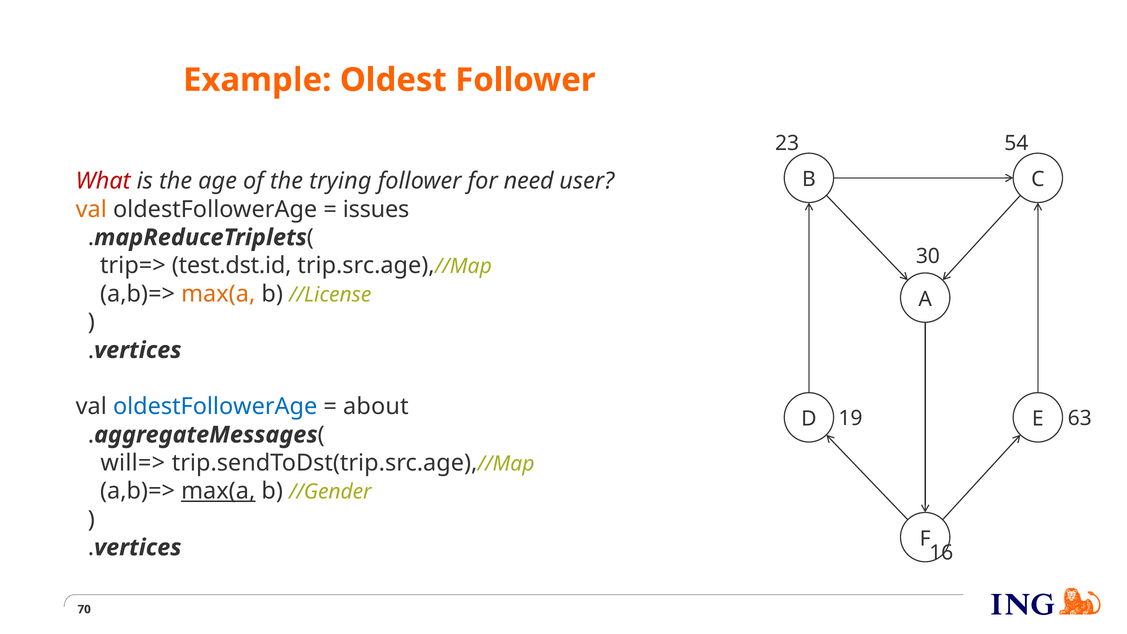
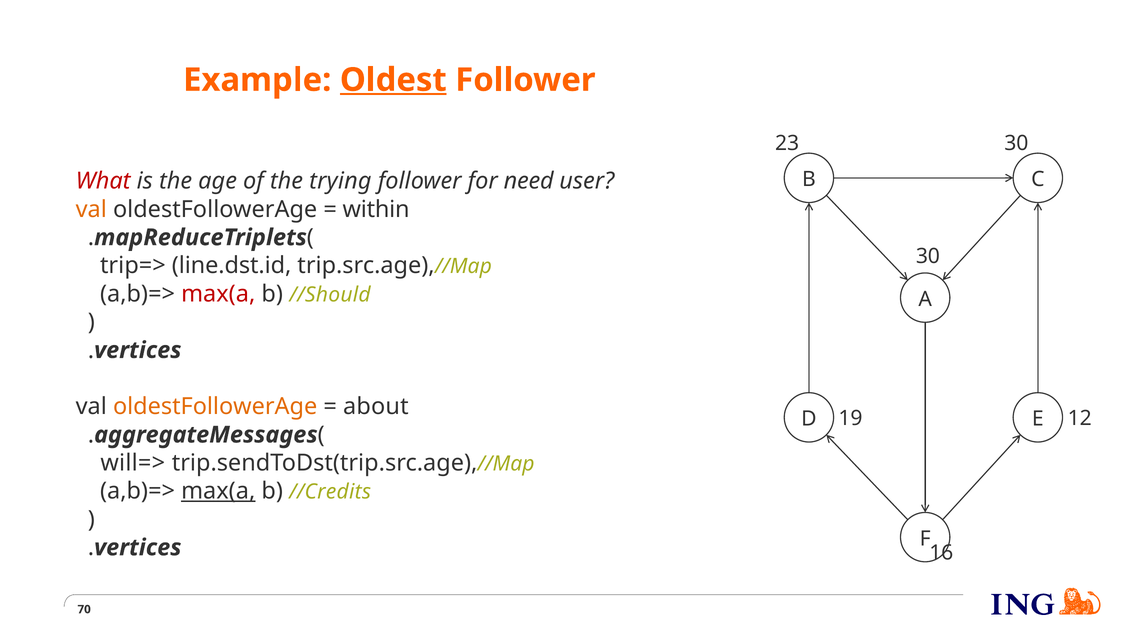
Oldest underline: none -> present (393, 80)
23 54: 54 -> 30 (1016, 143)
issues: issues -> within (376, 209)
test.dst.id: test.dst.id -> line.dst.id (232, 266)
max(a colour: orange -> red (218, 294)
//License: //License -> //Should (330, 295)
oldestFollowerAge colour: blue -> orange (215, 407)
63: 63 -> 12 (1080, 418)
//Gender: //Gender -> //Credits (330, 492)
